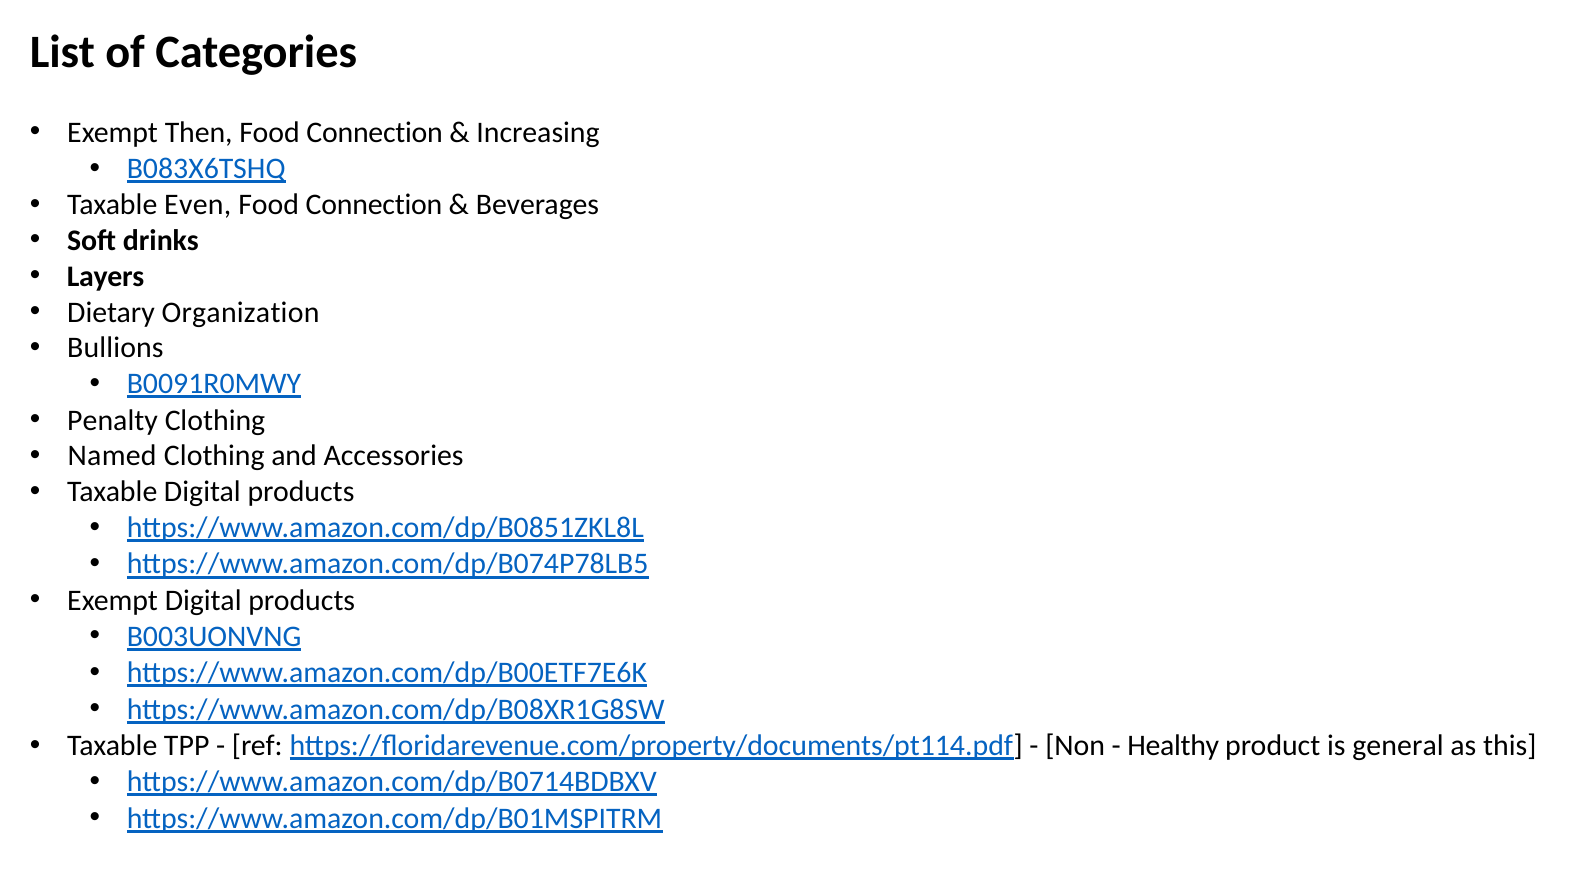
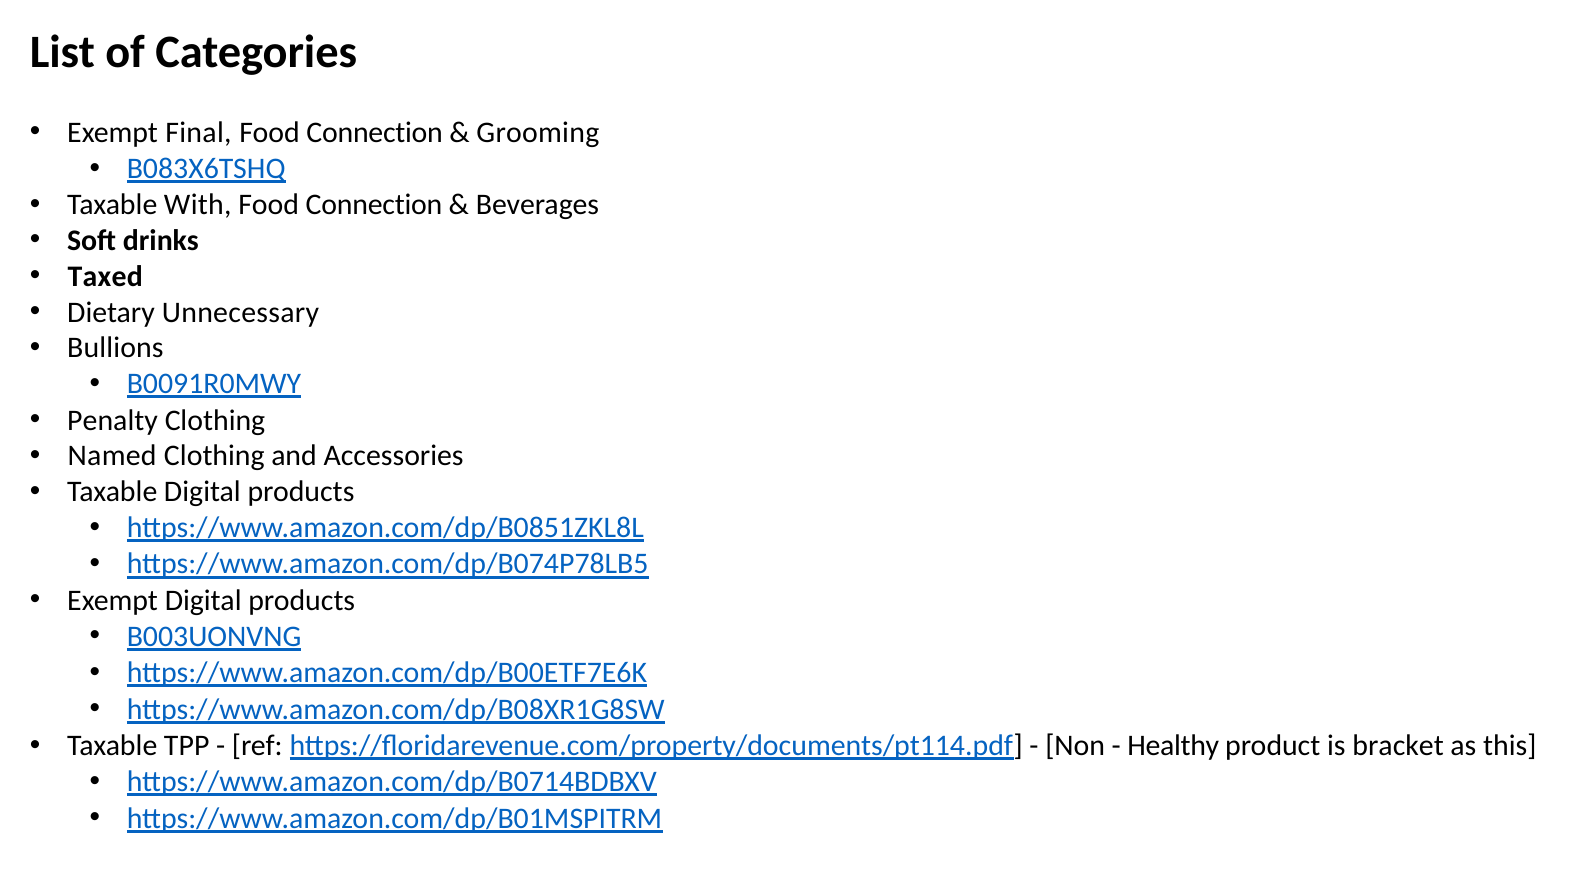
Then: Then -> Final (198, 133)
Increasing: Increasing -> Grooming (538, 133)
Even: Even -> With (198, 205)
Layers: Layers -> Taxed (105, 276)
Organization: Organization -> Unnecessary (240, 312)
general: general -> bracket (1398, 746)
